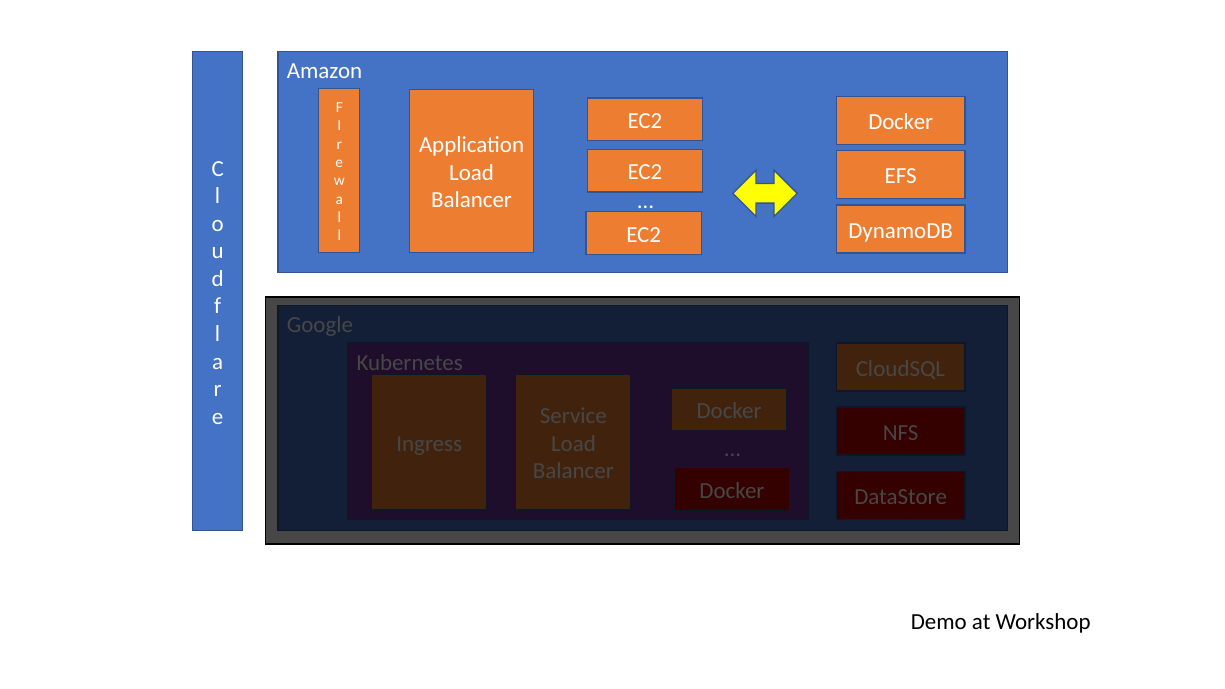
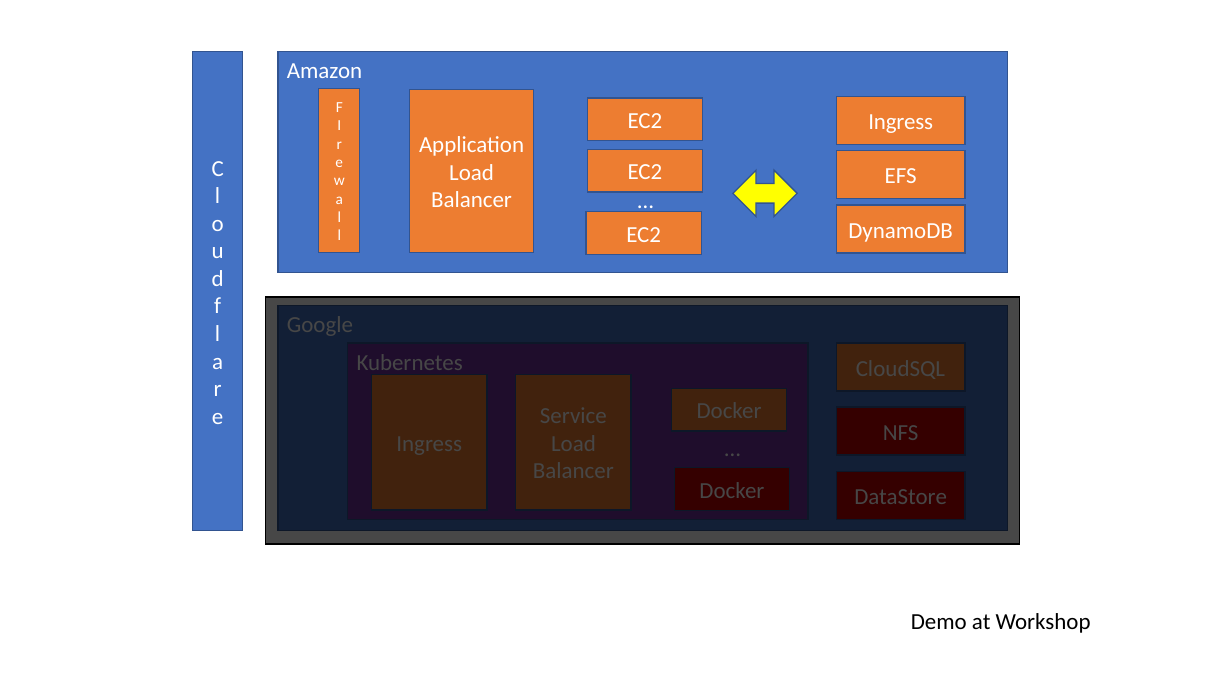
Docker: Docker -> Ingress (901, 122)
